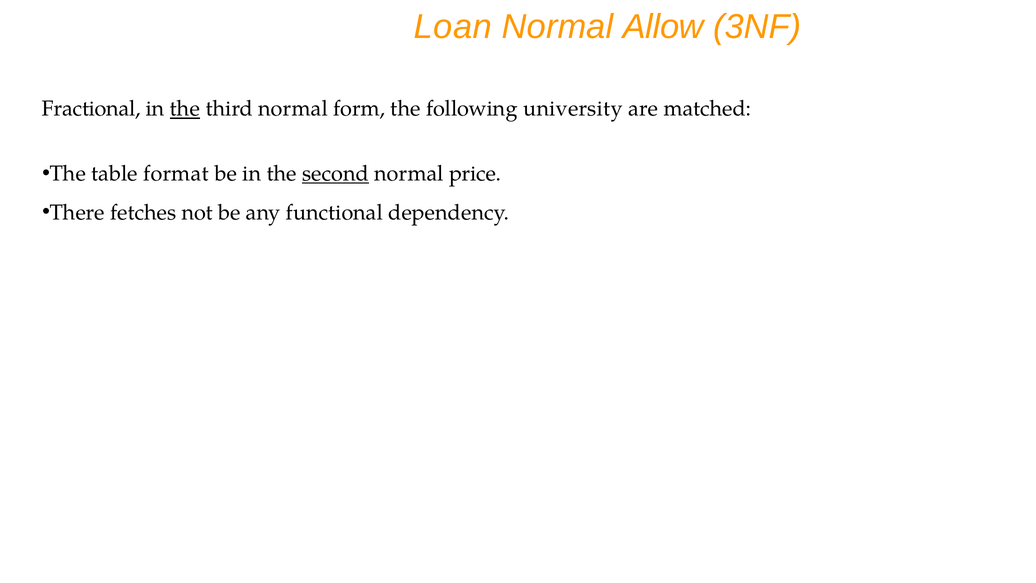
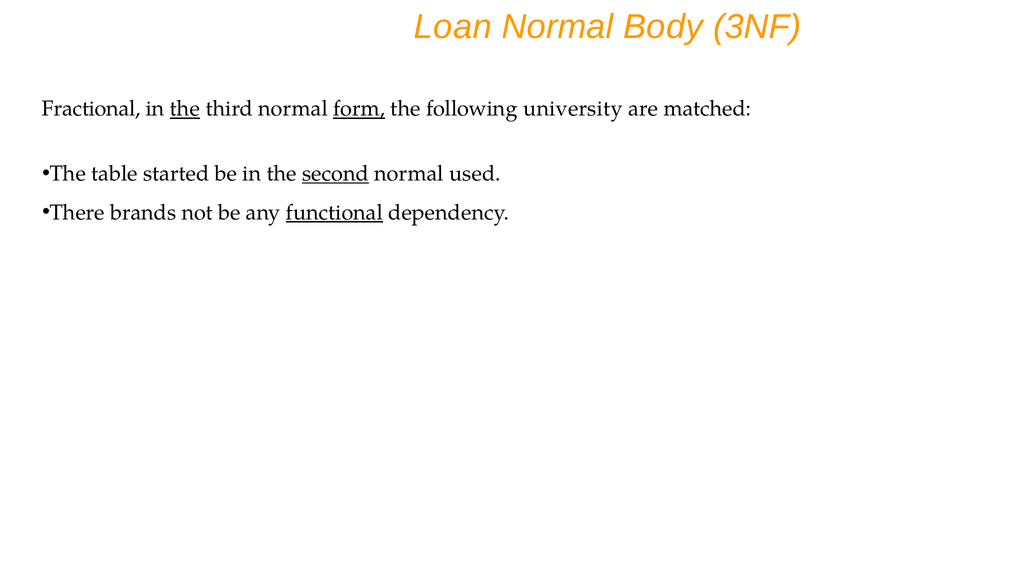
Allow: Allow -> Body (663, 27)
form underline: none -> present (359, 109)
format: format -> started (176, 174)
price: price -> used (475, 174)
fetches: fetches -> brands (143, 212)
functional underline: none -> present (335, 212)
